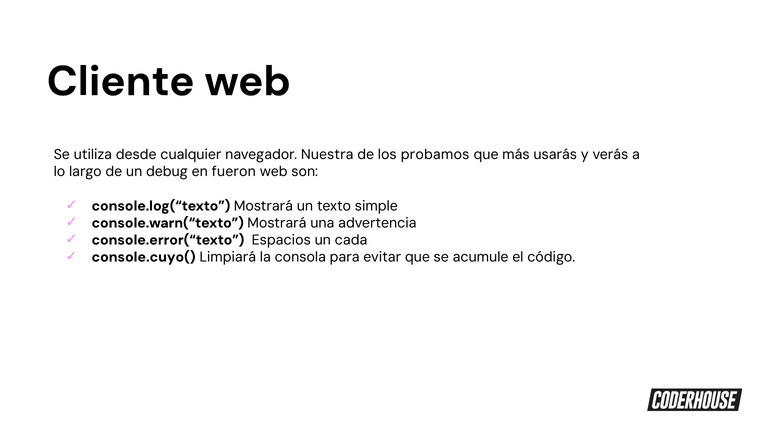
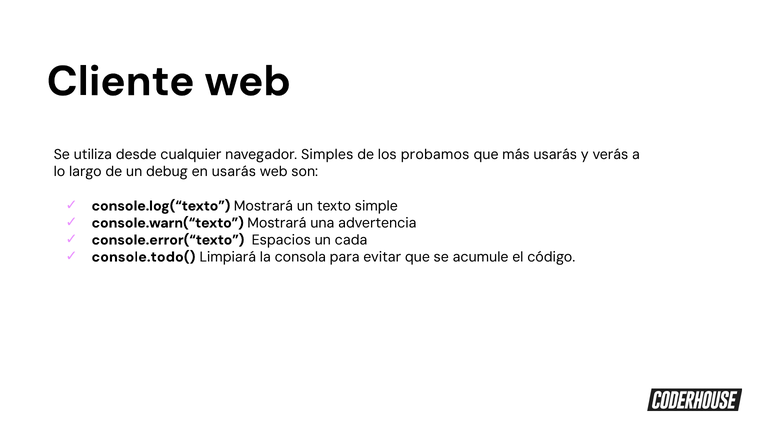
Nuestra: Nuestra -> Simples (327, 155)
en fueron: fueron -> usarás (234, 172)
console.cuyo(: console.cuyo( -> console.todo( (143, 257)
